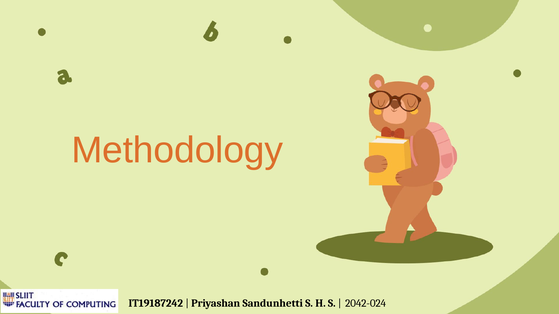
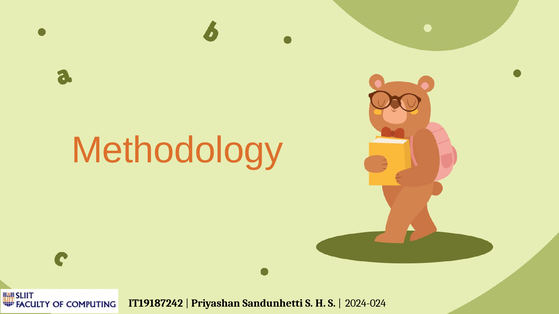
2042-024: 2042-024 -> 2024-024 (366, 304)
